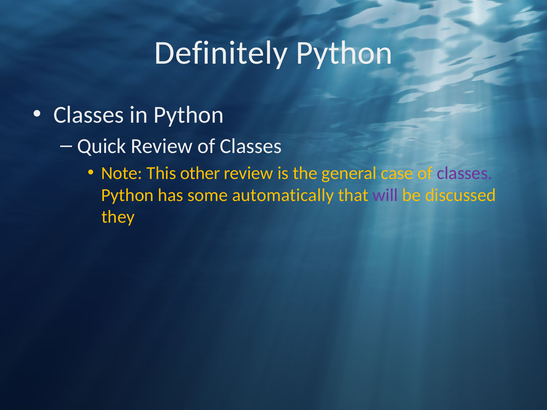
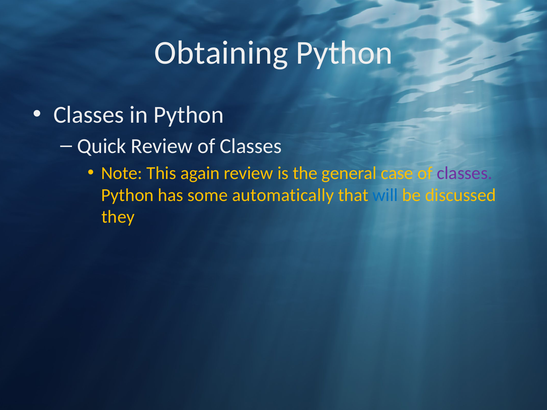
Definitely: Definitely -> Obtaining (221, 53)
other: other -> again (200, 173)
will colour: purple -> blue (385, 195)
